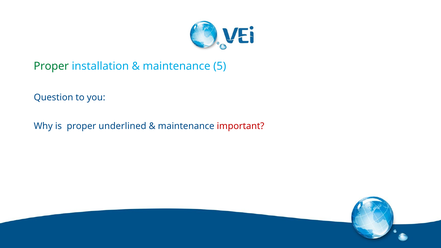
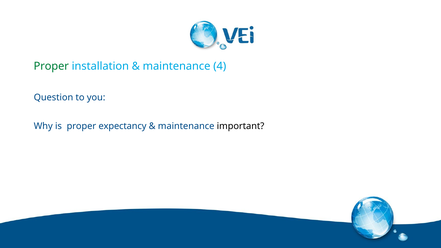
5: 5 -> 4 (220, 66)
underlined: underlined -> expectancy (123, 126)
important colour: red -> black (241, 126)
